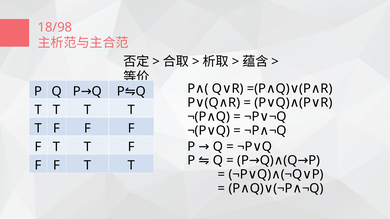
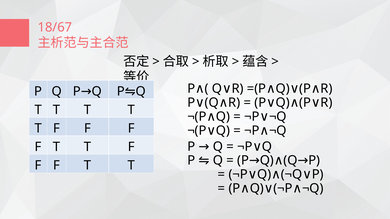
18/98: 18/98 -> 18/67 (55, 27)
